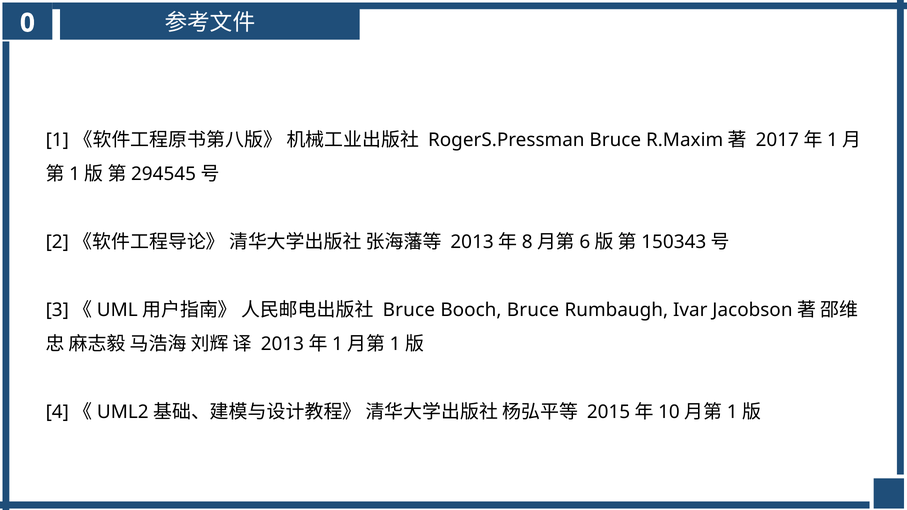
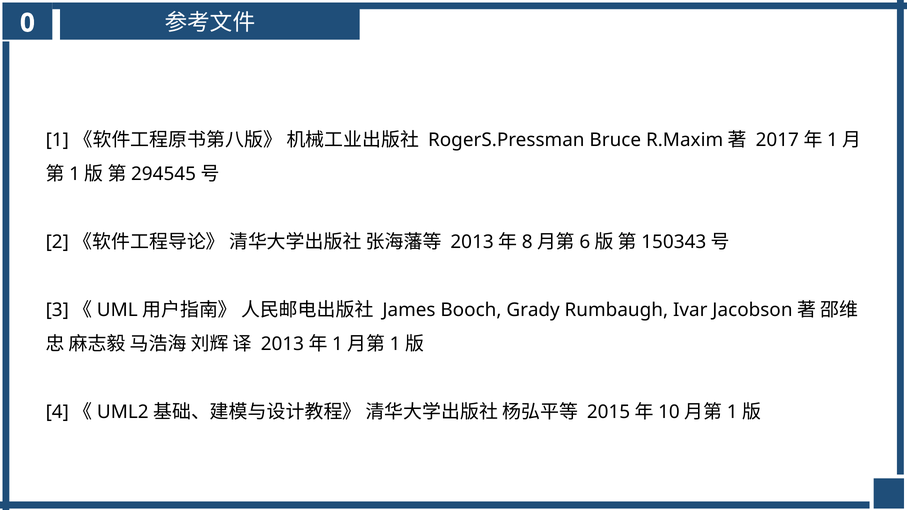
Bruce: Bruce -> James (409, 310)
Booch Bruce: Bruce -> Grady (533, 310)
